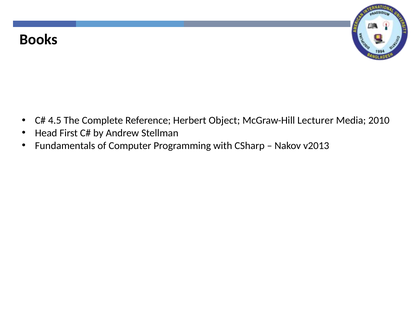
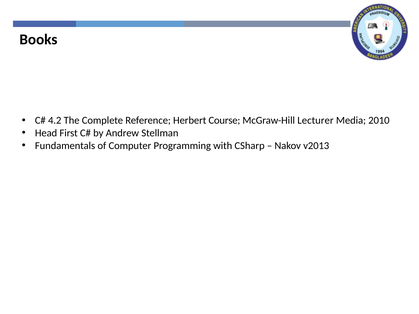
4.5: 4.5 -> 4.2 (55, 121)
Object: Object -> Course (224, 121)
